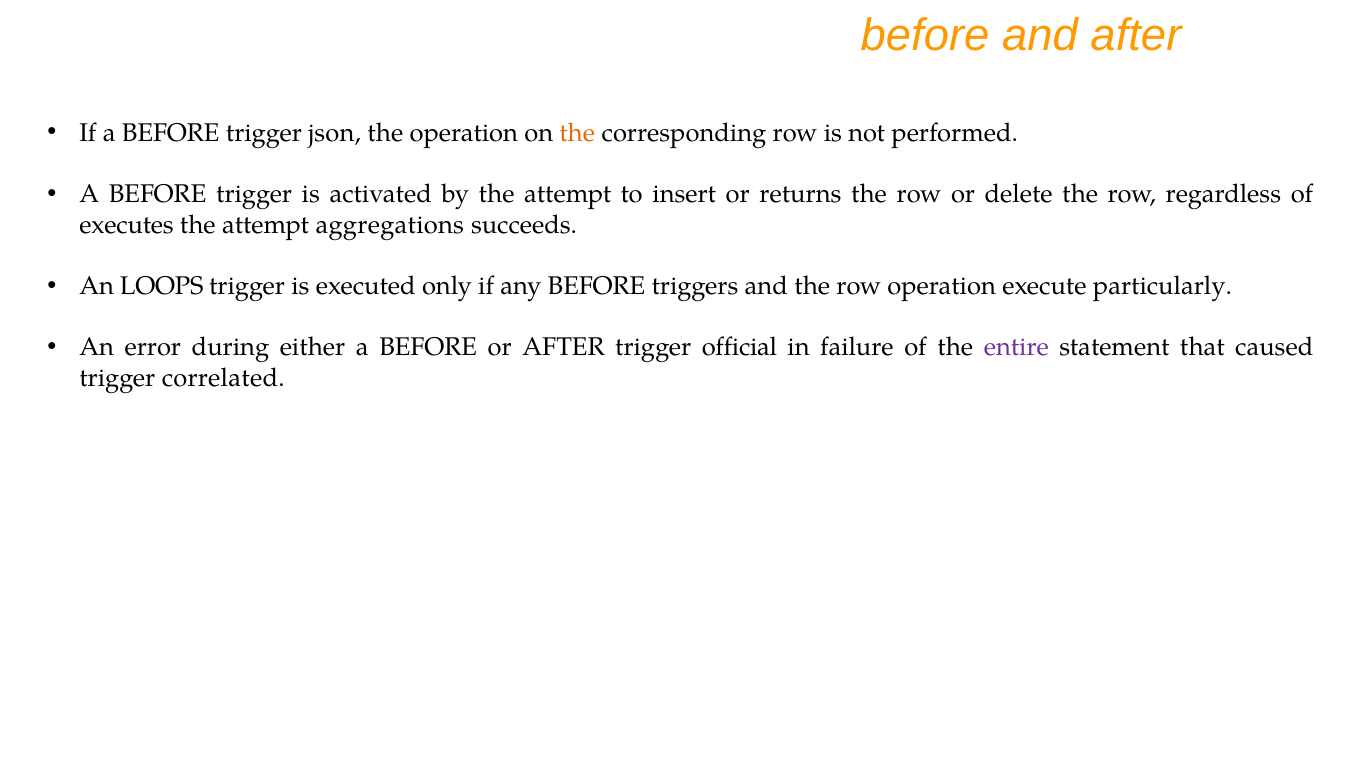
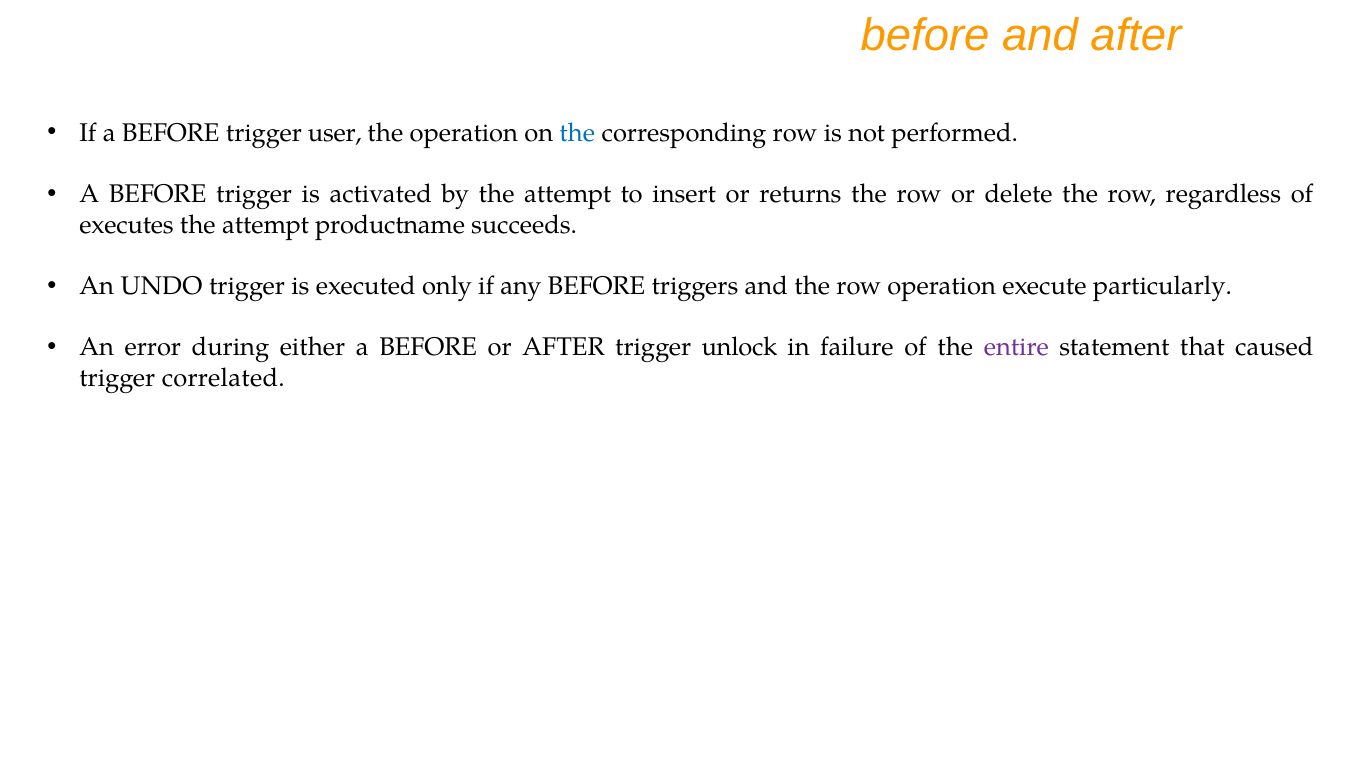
json: json -> user (335, 133)
the colour: orange -> blue (577, 133)
aggregations: aggregations -> productname (390, 225)
LOOPS: LOOPS -> UNDO (161, 286)
official: official -> unlock (739, 347)
